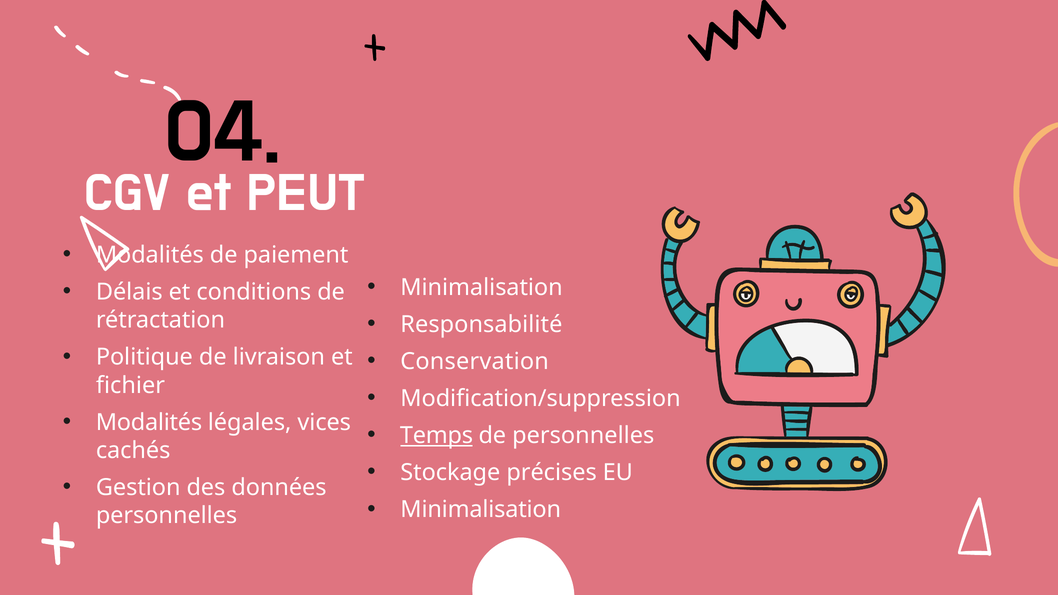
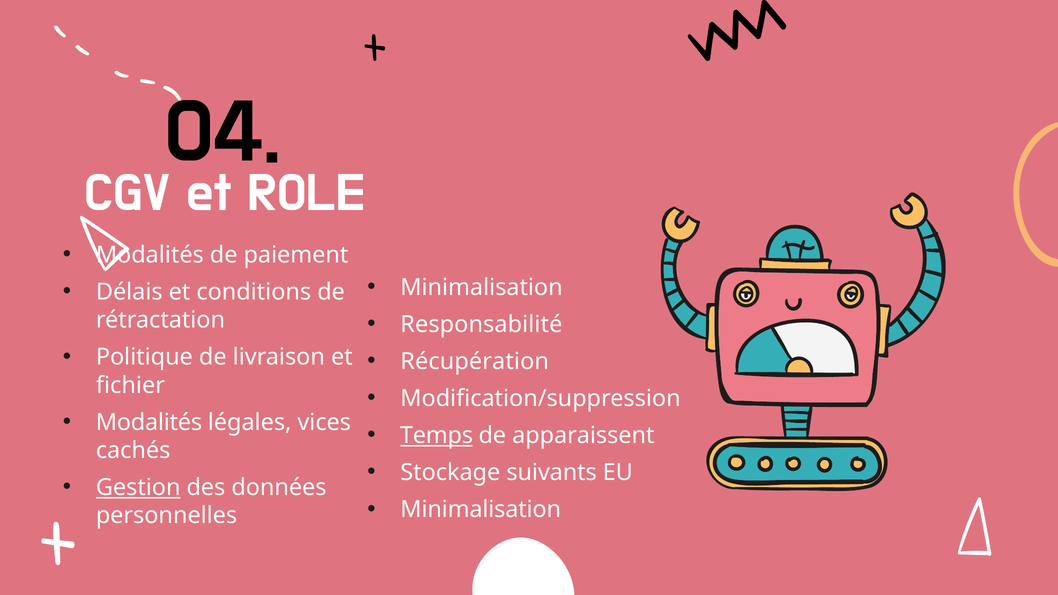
PEUT: PEUT -> ROLE (307, 193)
Conservation: Conservation -> Récupération (475, 362)
de personnelles: personnelles -> apparaissent (583, 436)
précises: précises -> suivants (552, 473)
Gestion underline: none -> present (138, 488)
